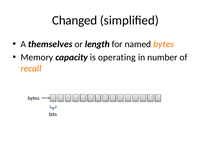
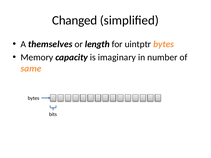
named: named -> uintptr (138, 44)
operating: operating -> imaginary (117, 57)
recall: recall -> same (31, 69)
